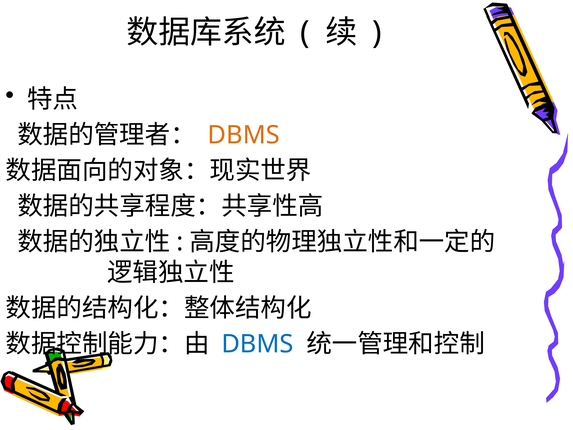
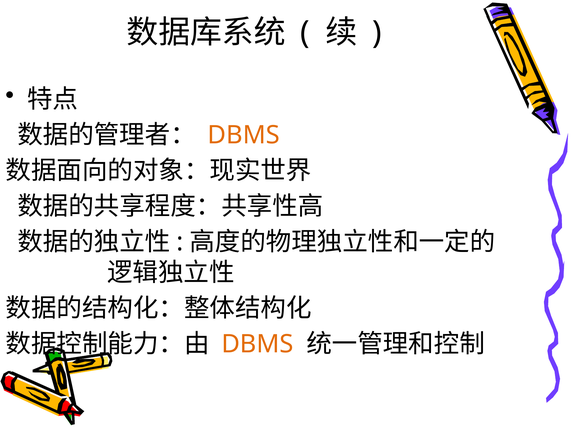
DBMS colour: blue -> orange (257, 344)
